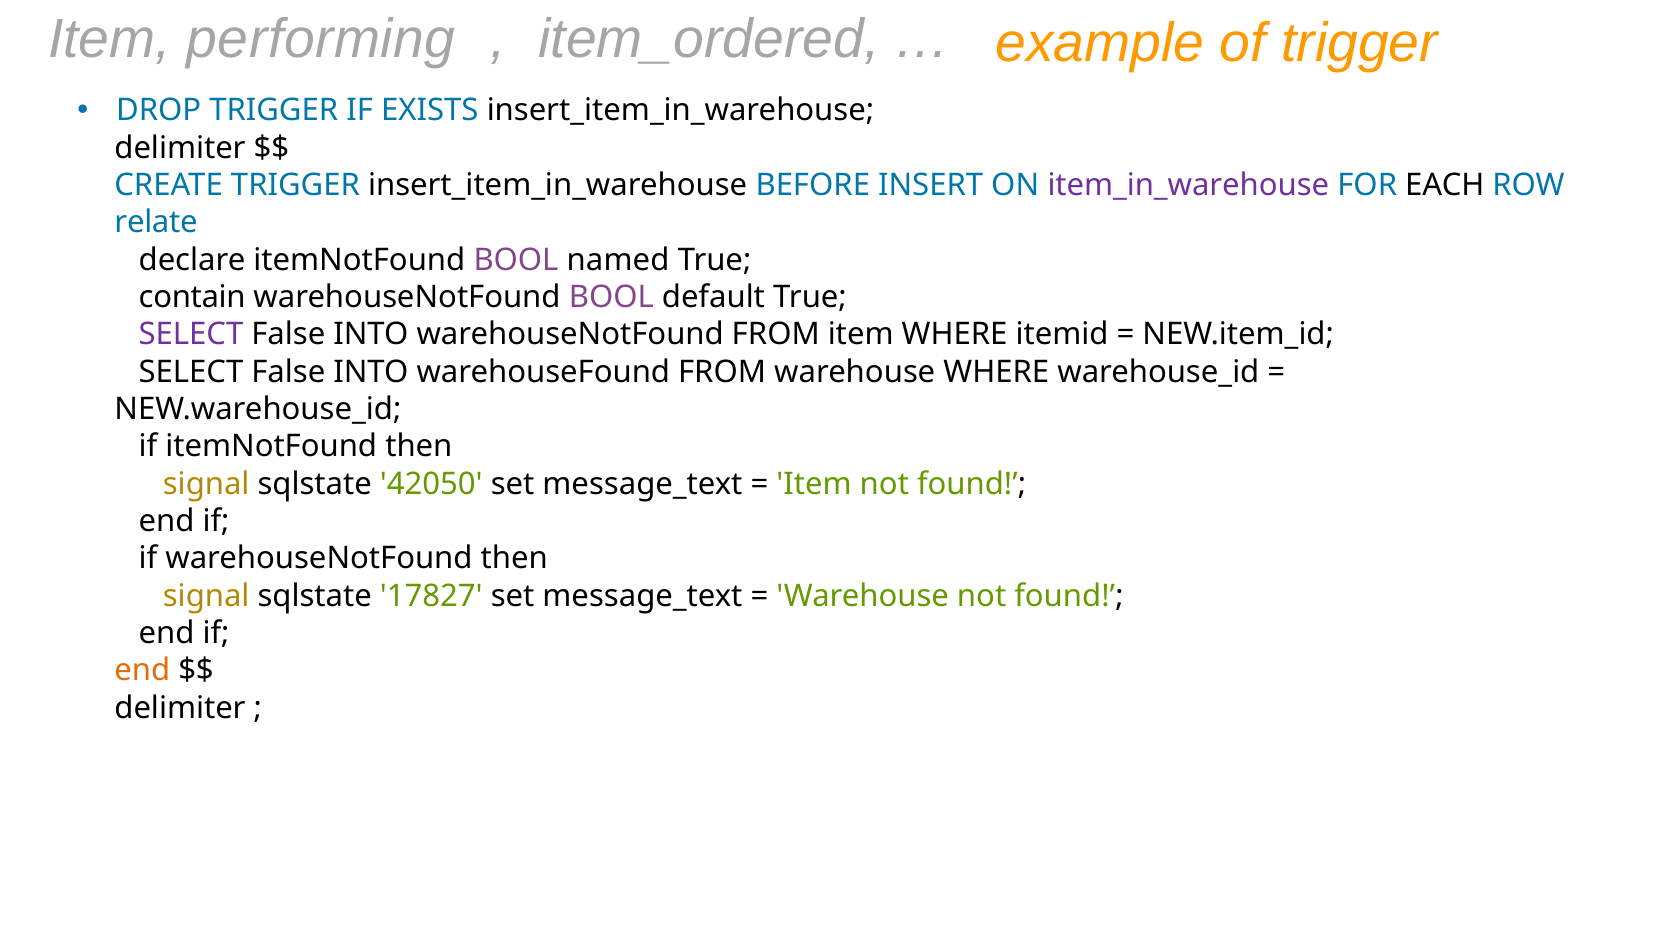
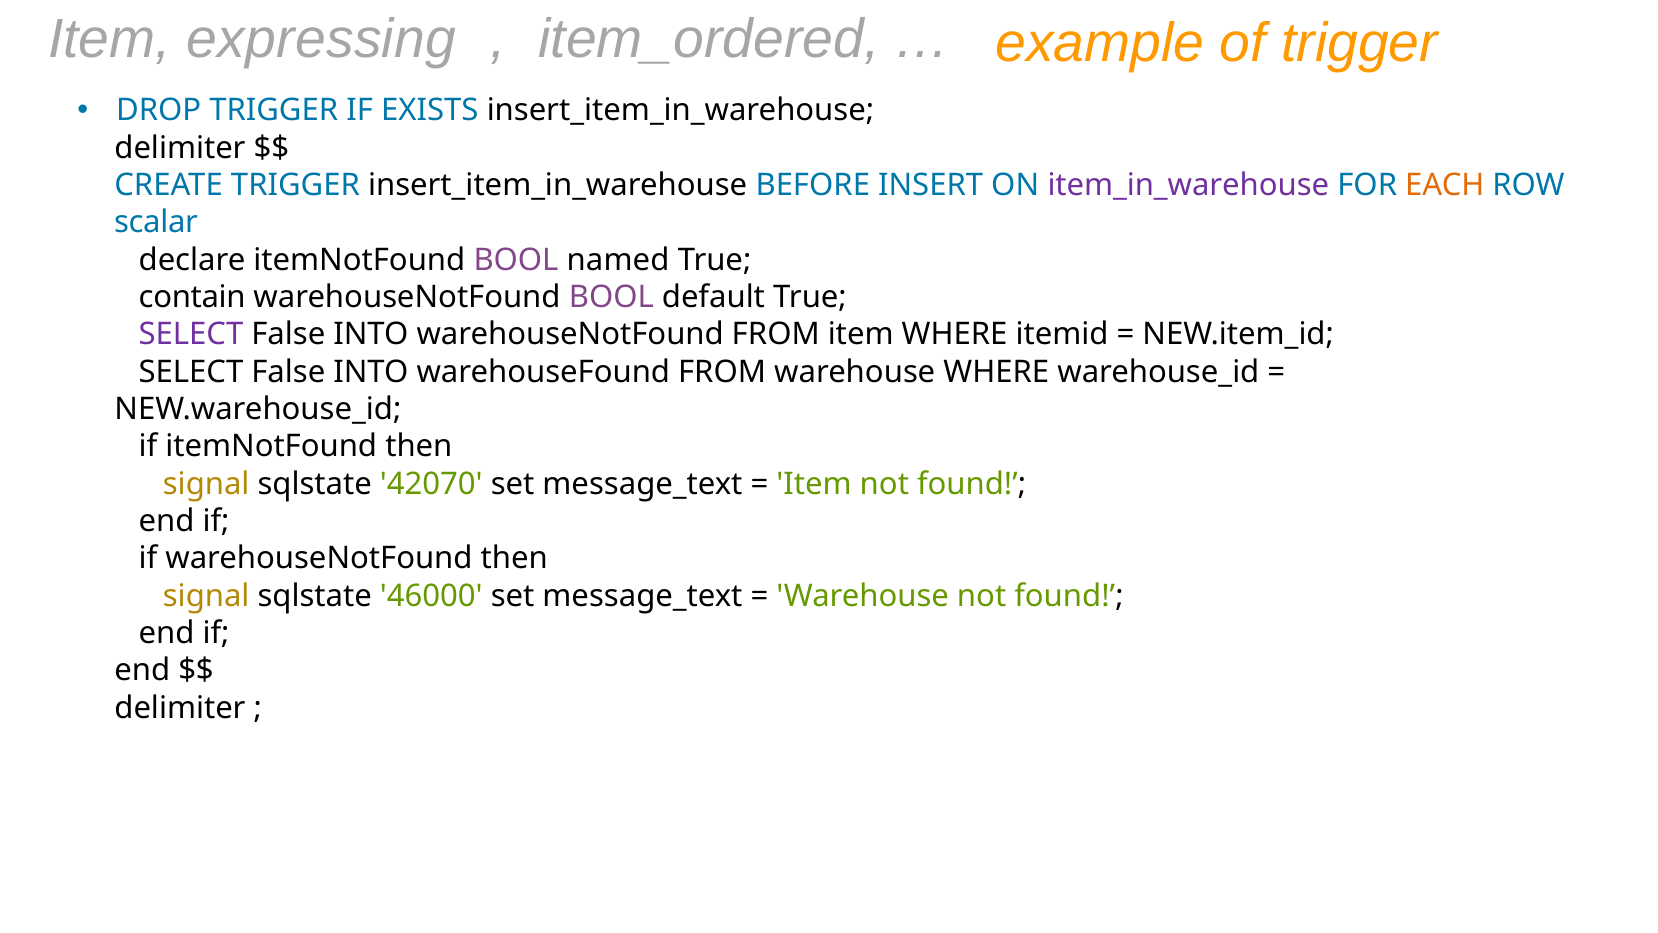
performing: performing -> expressing (321, 39)
EACH colour: black -> orange (1445, 185)
relate: relate -> scalar (156, 223)
42050: 42050 -> 42070 (431, 484)
17827: 17827 -> 46000 (431, 596)
end colour: orange -> black (142, 670)
